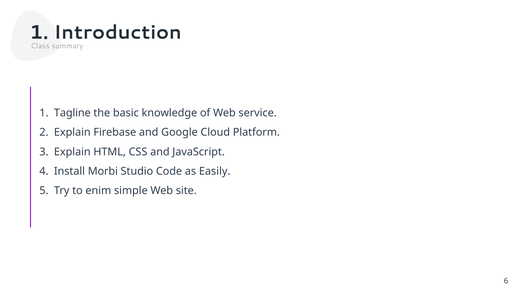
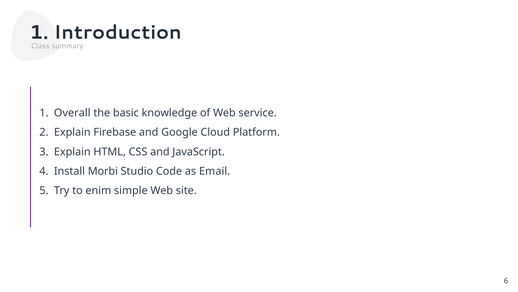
Tagline: Tagline -> Overall (72, 113)
Easily: Easily -> Email (215, 171)
